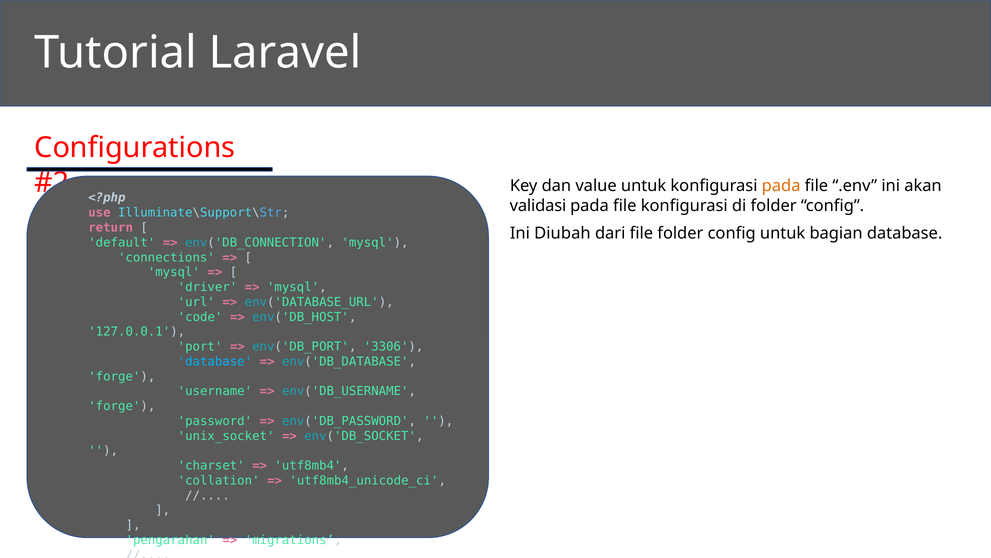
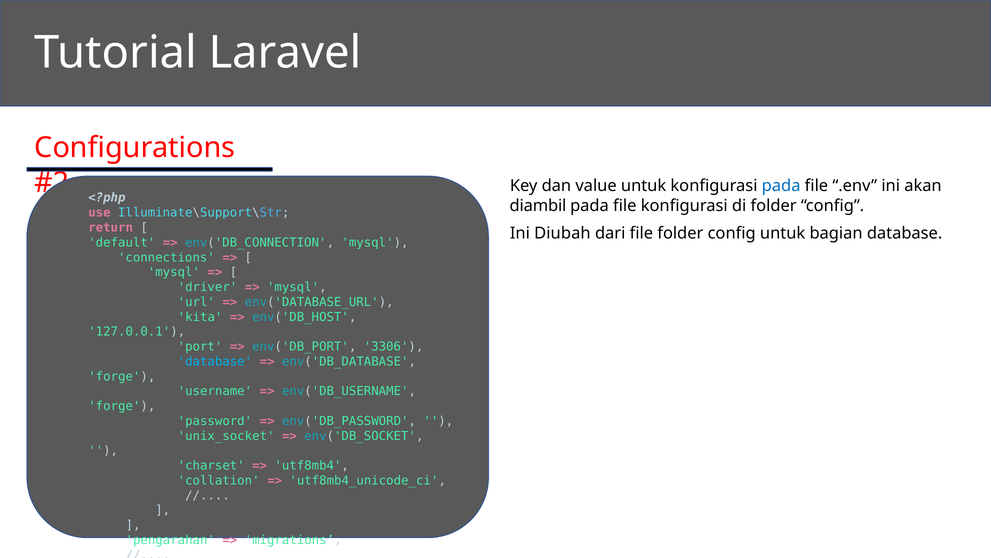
pada colour: orange -> blue (781, 186)
validasi: validasi -> diambil (538, 206)
code: code -> kita (200, 317)
